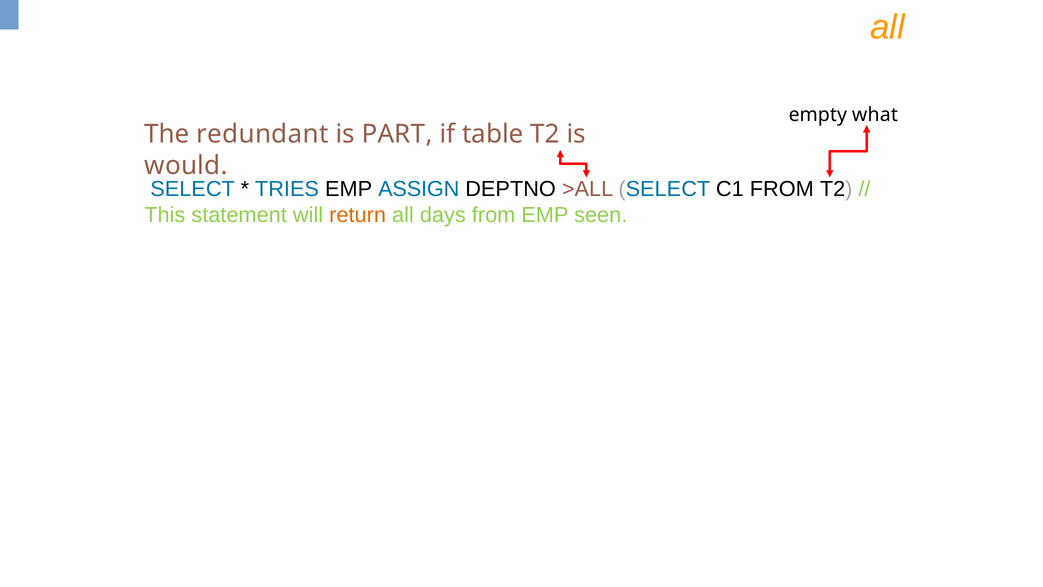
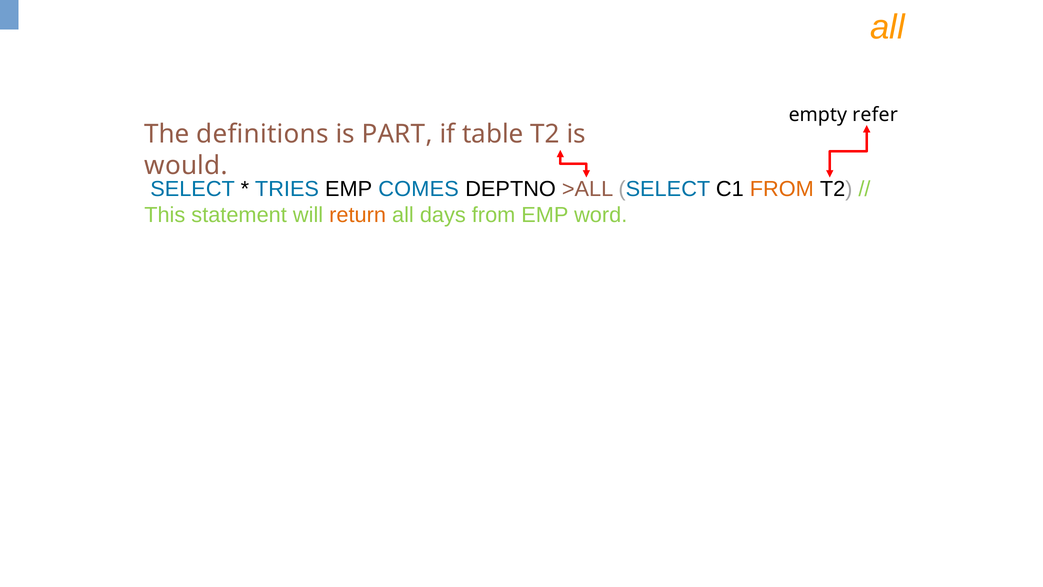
what: what -> refer (875, 115)
redundant: redundant -> definitions (262, 134)
ASSIGN: ASSIGN -> COMES (419, 189)
FROM colour: black -> orange (782, 189)
seen: seen -> word (601, 215)
